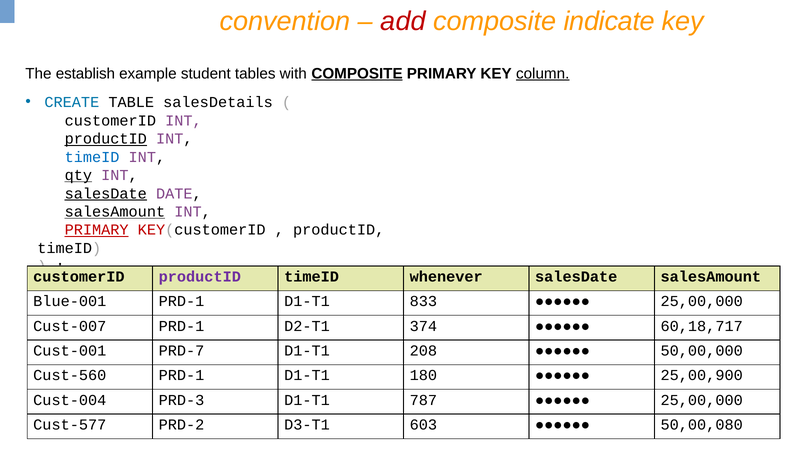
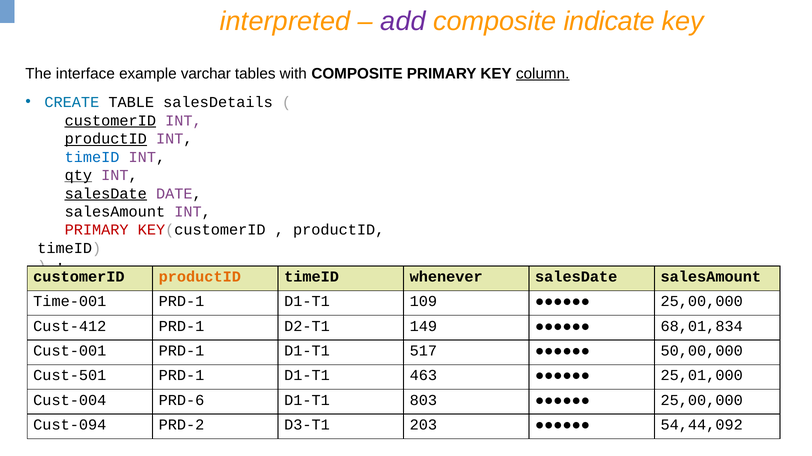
convention: convention -> interpreted (285, 21)
add colour: red -> purple (403, 21)
establish: establish -> interface (85, 74)
student: student -> varchar (206, 74)
COMPOSITE underline: present -> none (357, 74)
customerID underline: none -> present (110, 121)
salesAmount underline: present -> none (115, 212)
PRIMARY underline: present -> none (97, 230)
productID colour: purple -> orange (200, 277)
Blue-001: Blue-001 -> Time-001 (70, 302)
833: 833 -> 109 (423, 302)
Cust-007: Cust-007 -> Cust-412 (70, 327)
374: 374 -> 149 (423, 327)
60,18,717: 60,18,717 -> 68,01,834 (702, 327)
Cust-001 PRD-7: PRD-7 -> PRD-1 (182, 351)
208: 208 -> 517 (423, 351)
Cust-560: Cust-560 -> Cust-501 (70, 376)
180: 180 -> 463 (423, 376)
25,00,900: 25,00,900 -> 25,01,000 (702, 376)
PRD-3: PRD-3 -> PRD-6 (182, 401)
787: 787 -> 803 (423, 401)
Cust-577: Cust-577 -> Cust-094 (70, 425)
603: 603 -> 203 (423, 425)
50,00,080: 50,00,080 -> 54,44,092 (702, 425)
